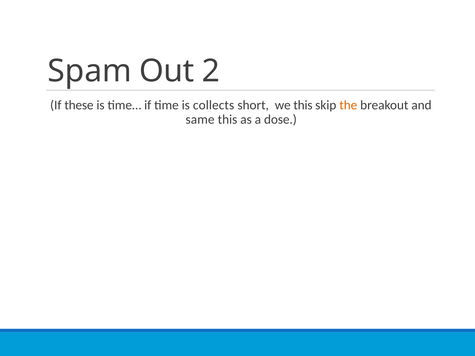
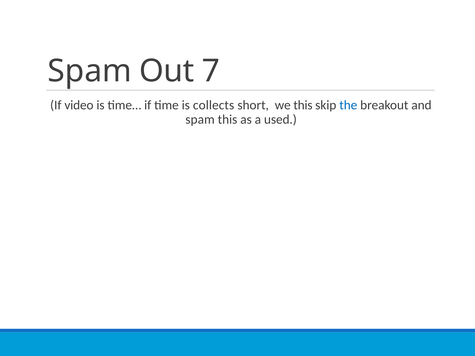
2: 2 -> 7 (211, 71)
these: these -> video (79, 105)
the colour: orange -> blue (348, 105)
same: same -> spam (200, 120)
dose: dose -> used (280, 120)
